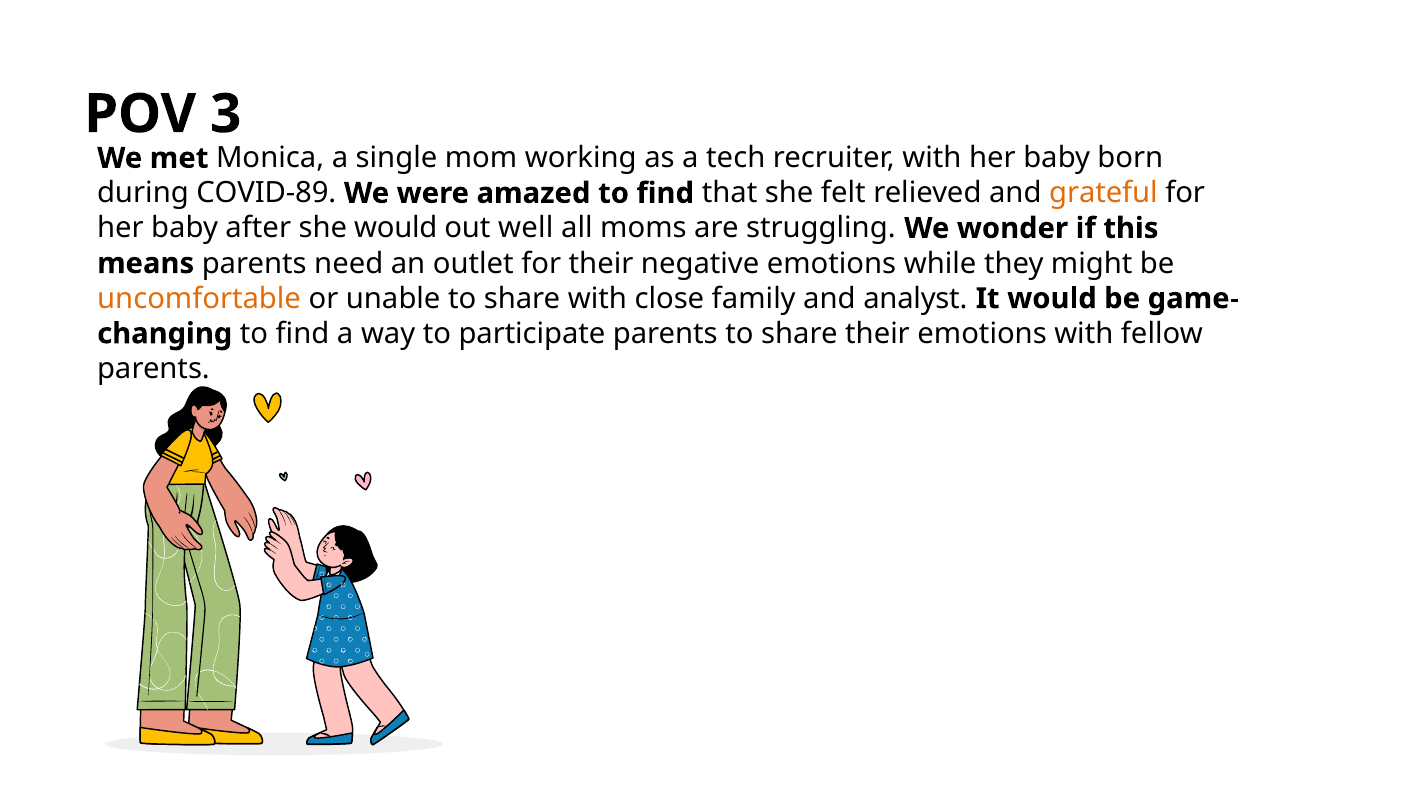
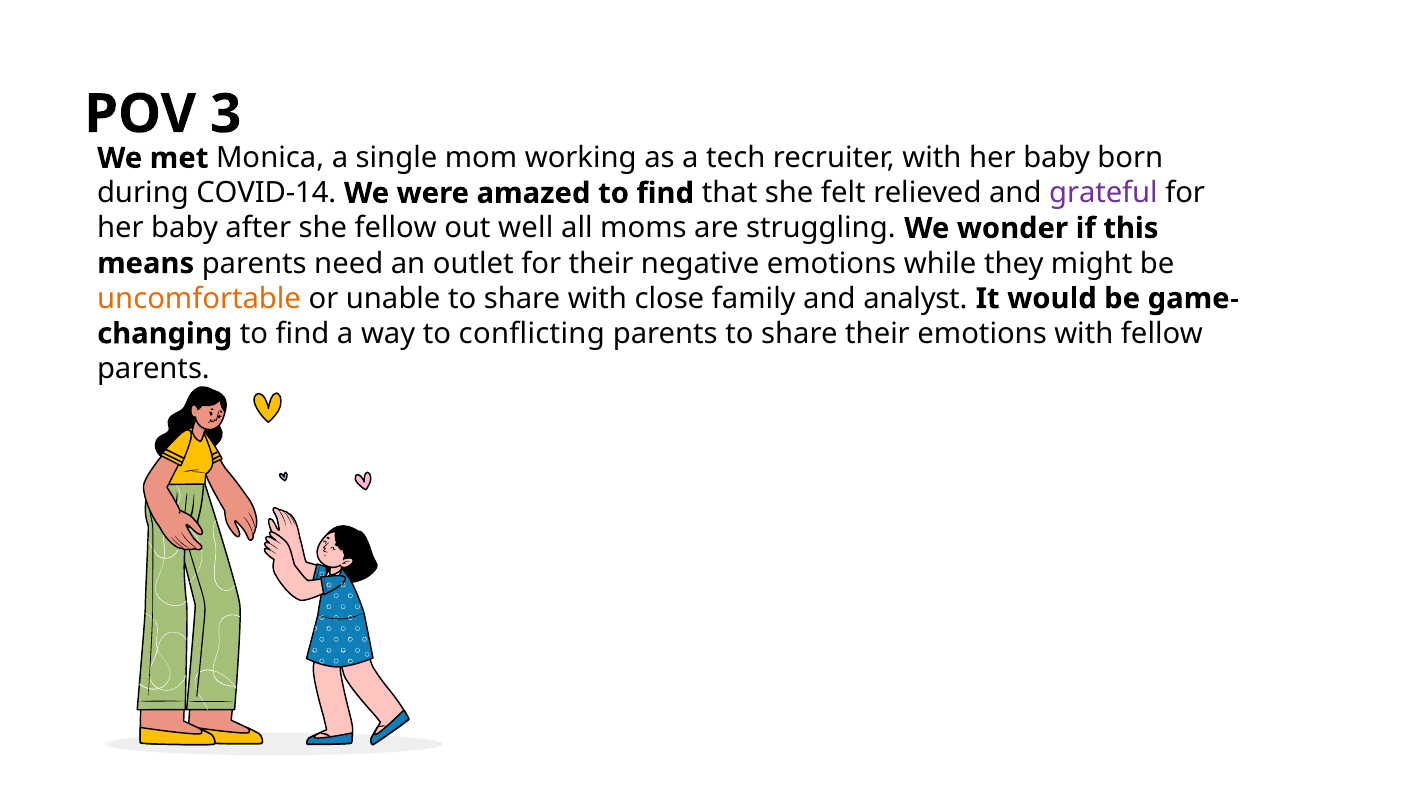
COVID-89: COVID-89 -> COVID-14 (266, 193)
grateful colour: orange -> purple (1103, 193)
she would: would -> fellow (396, 228)
participate: participate -> conflicting (532, 334)
